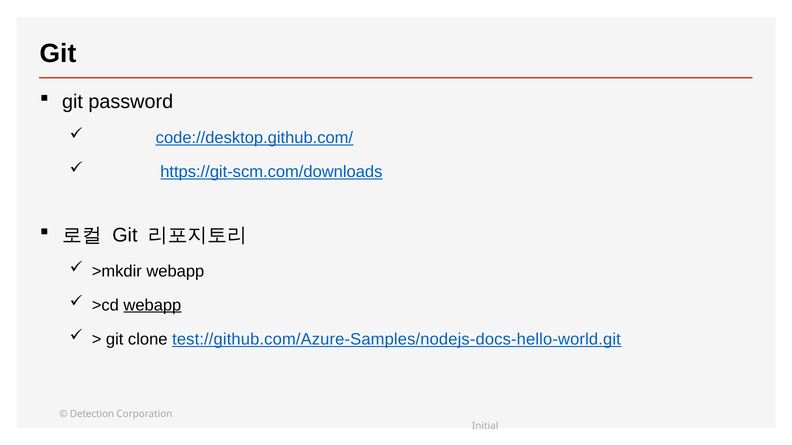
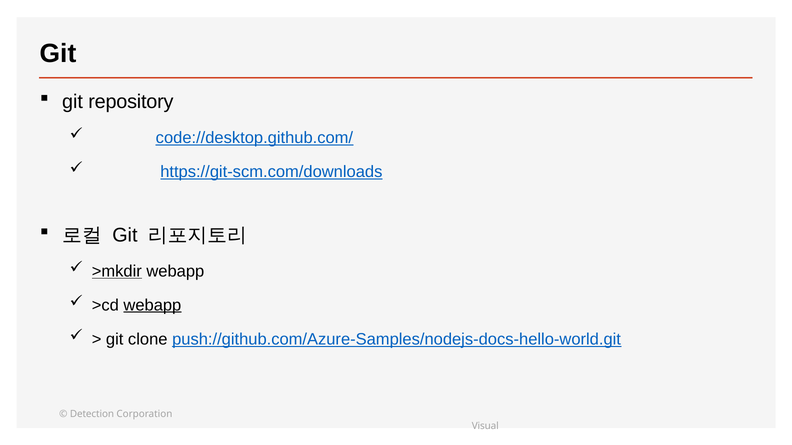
password: password -> repository (131, 102)
>mkdir underline: none -> present (117, 271)
test://github.com/Azure-Samples/nodejs-docs-hello-world.git: test://github.com/Azure-Samples/nodejs-docs-hello-world.git -> push://github.com/Azure-Samples/nodejs-docs-hello-world.git (397, 339)
Initial: Initial -> Visual (485, 426)
